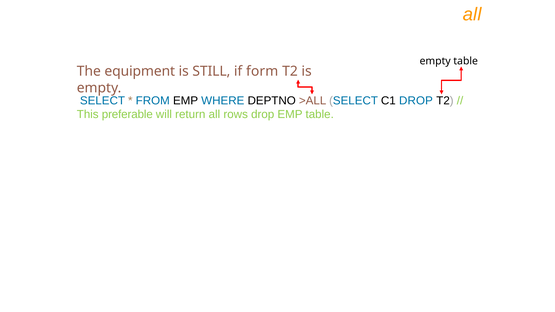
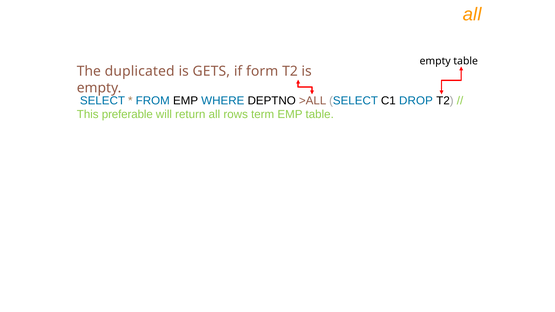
equipment: equipment -> duplicated (140, 71)
STILL: STILL -> GETS (211, 71)
rows drop: drop -> term (263, 114)
